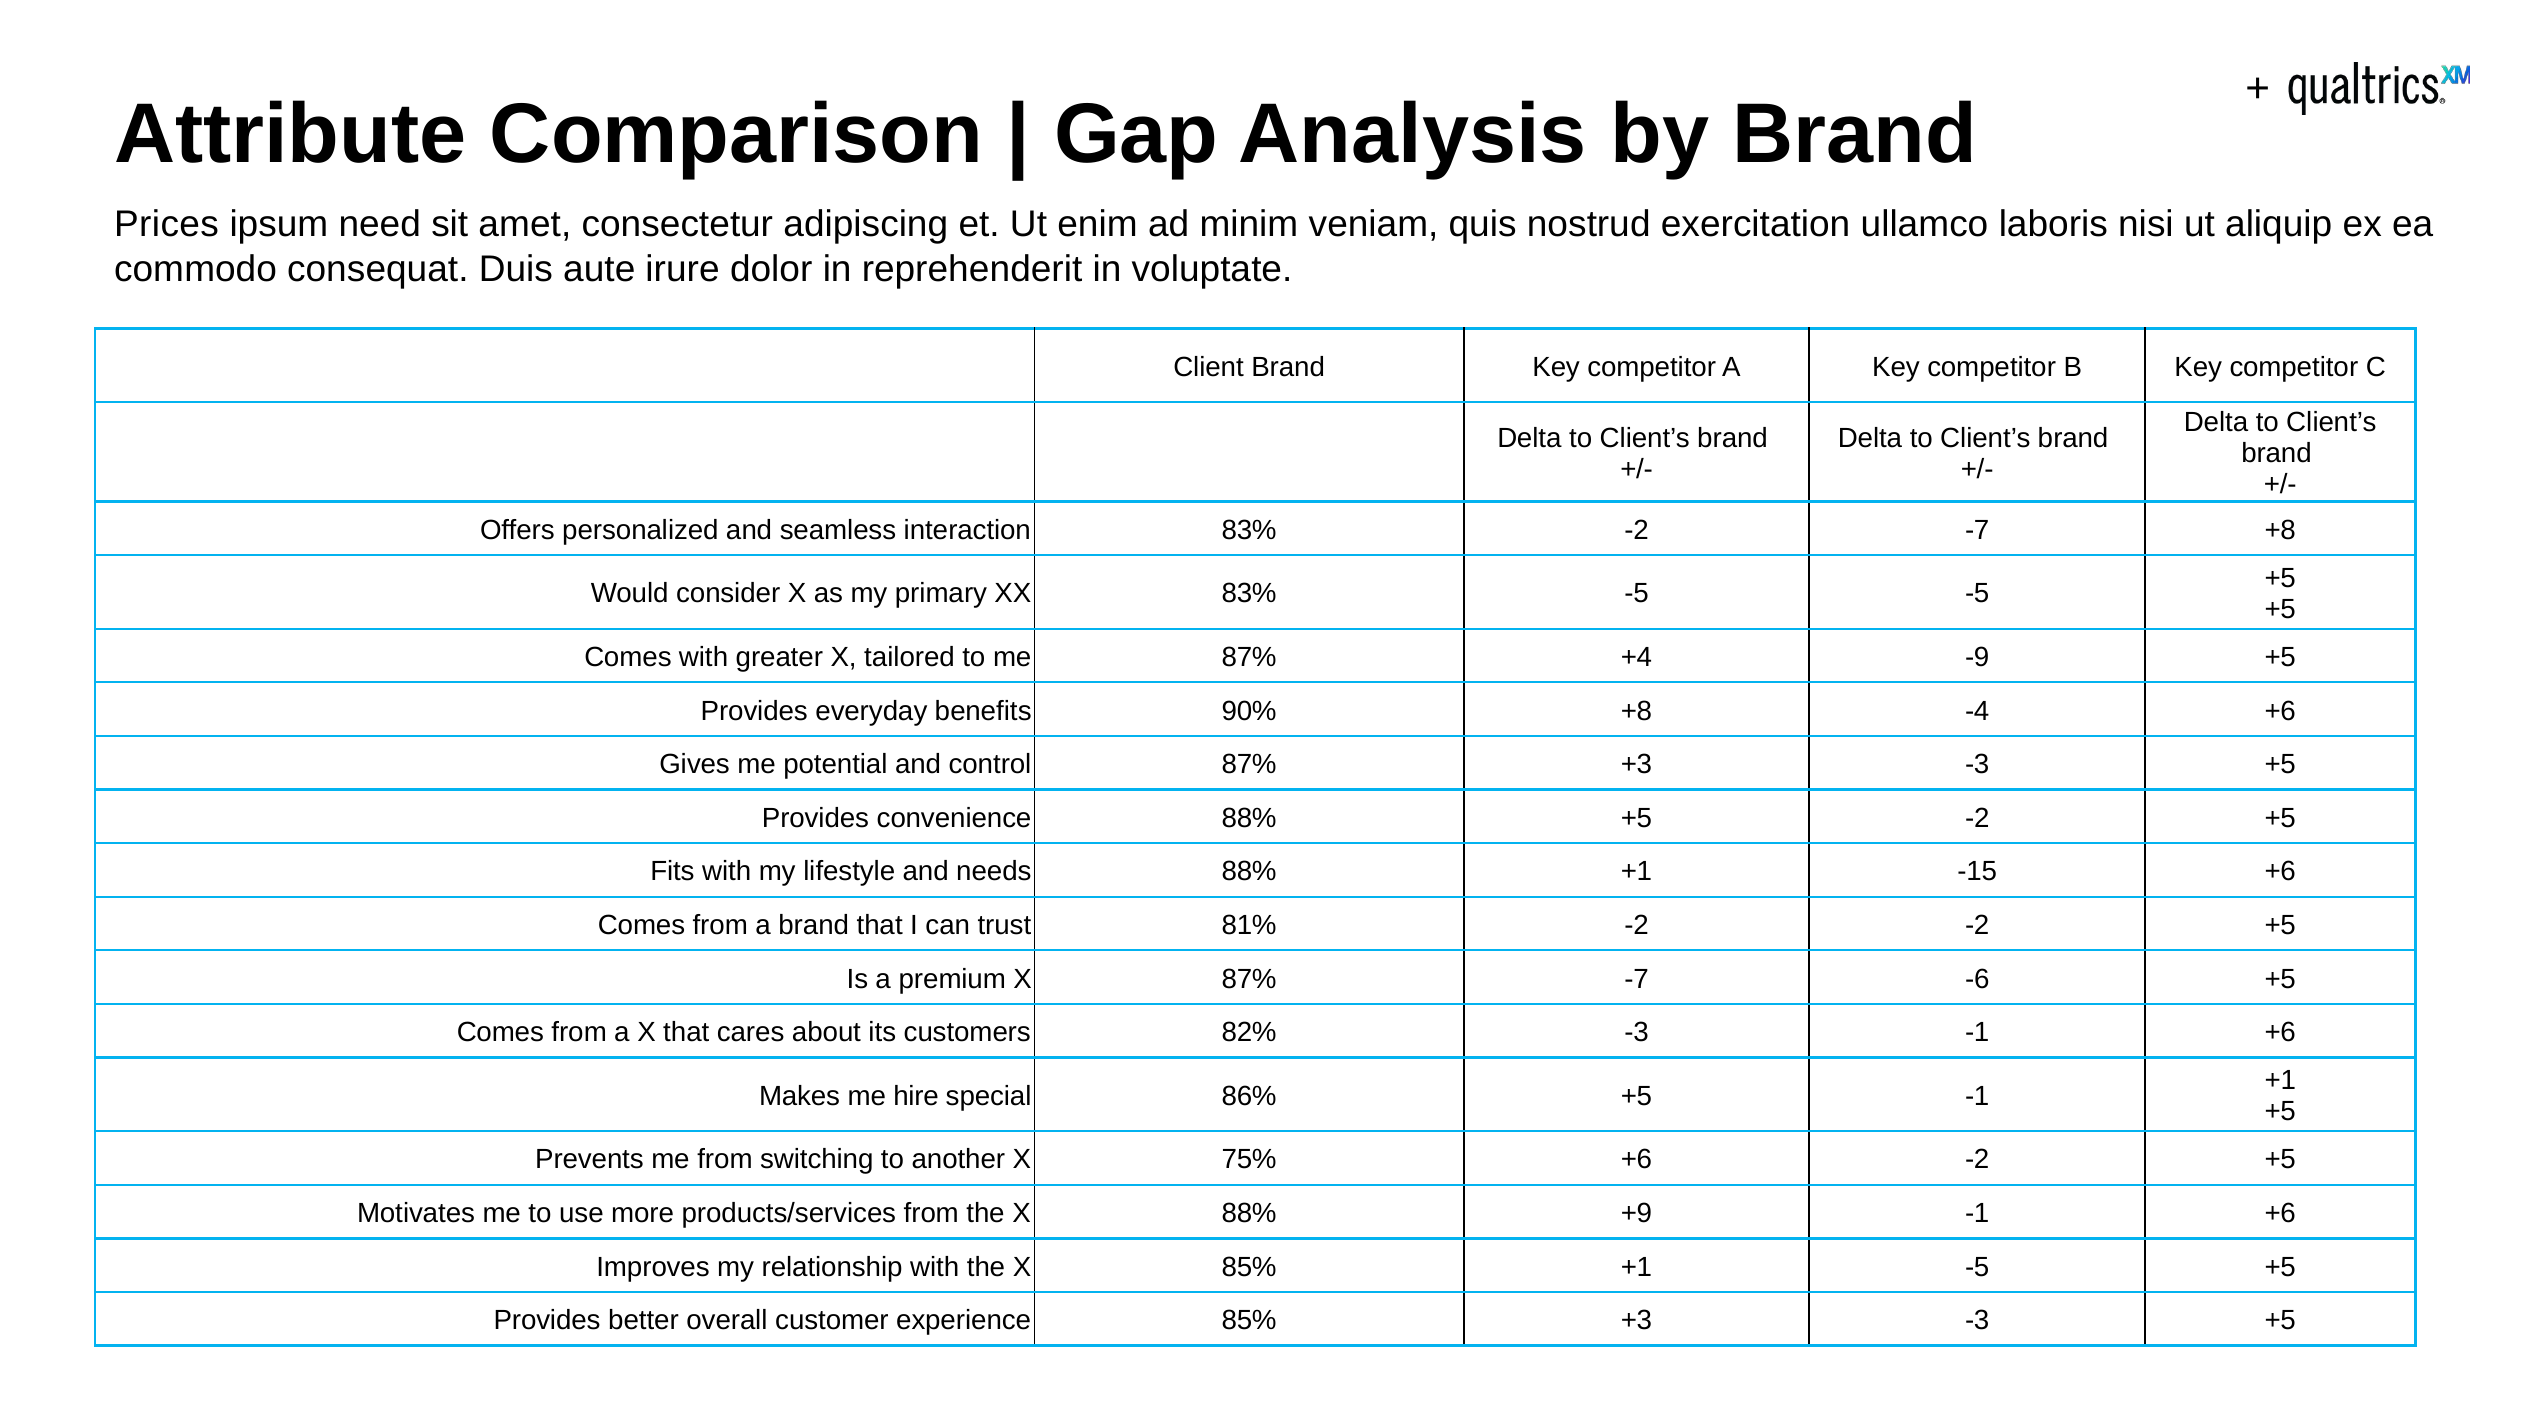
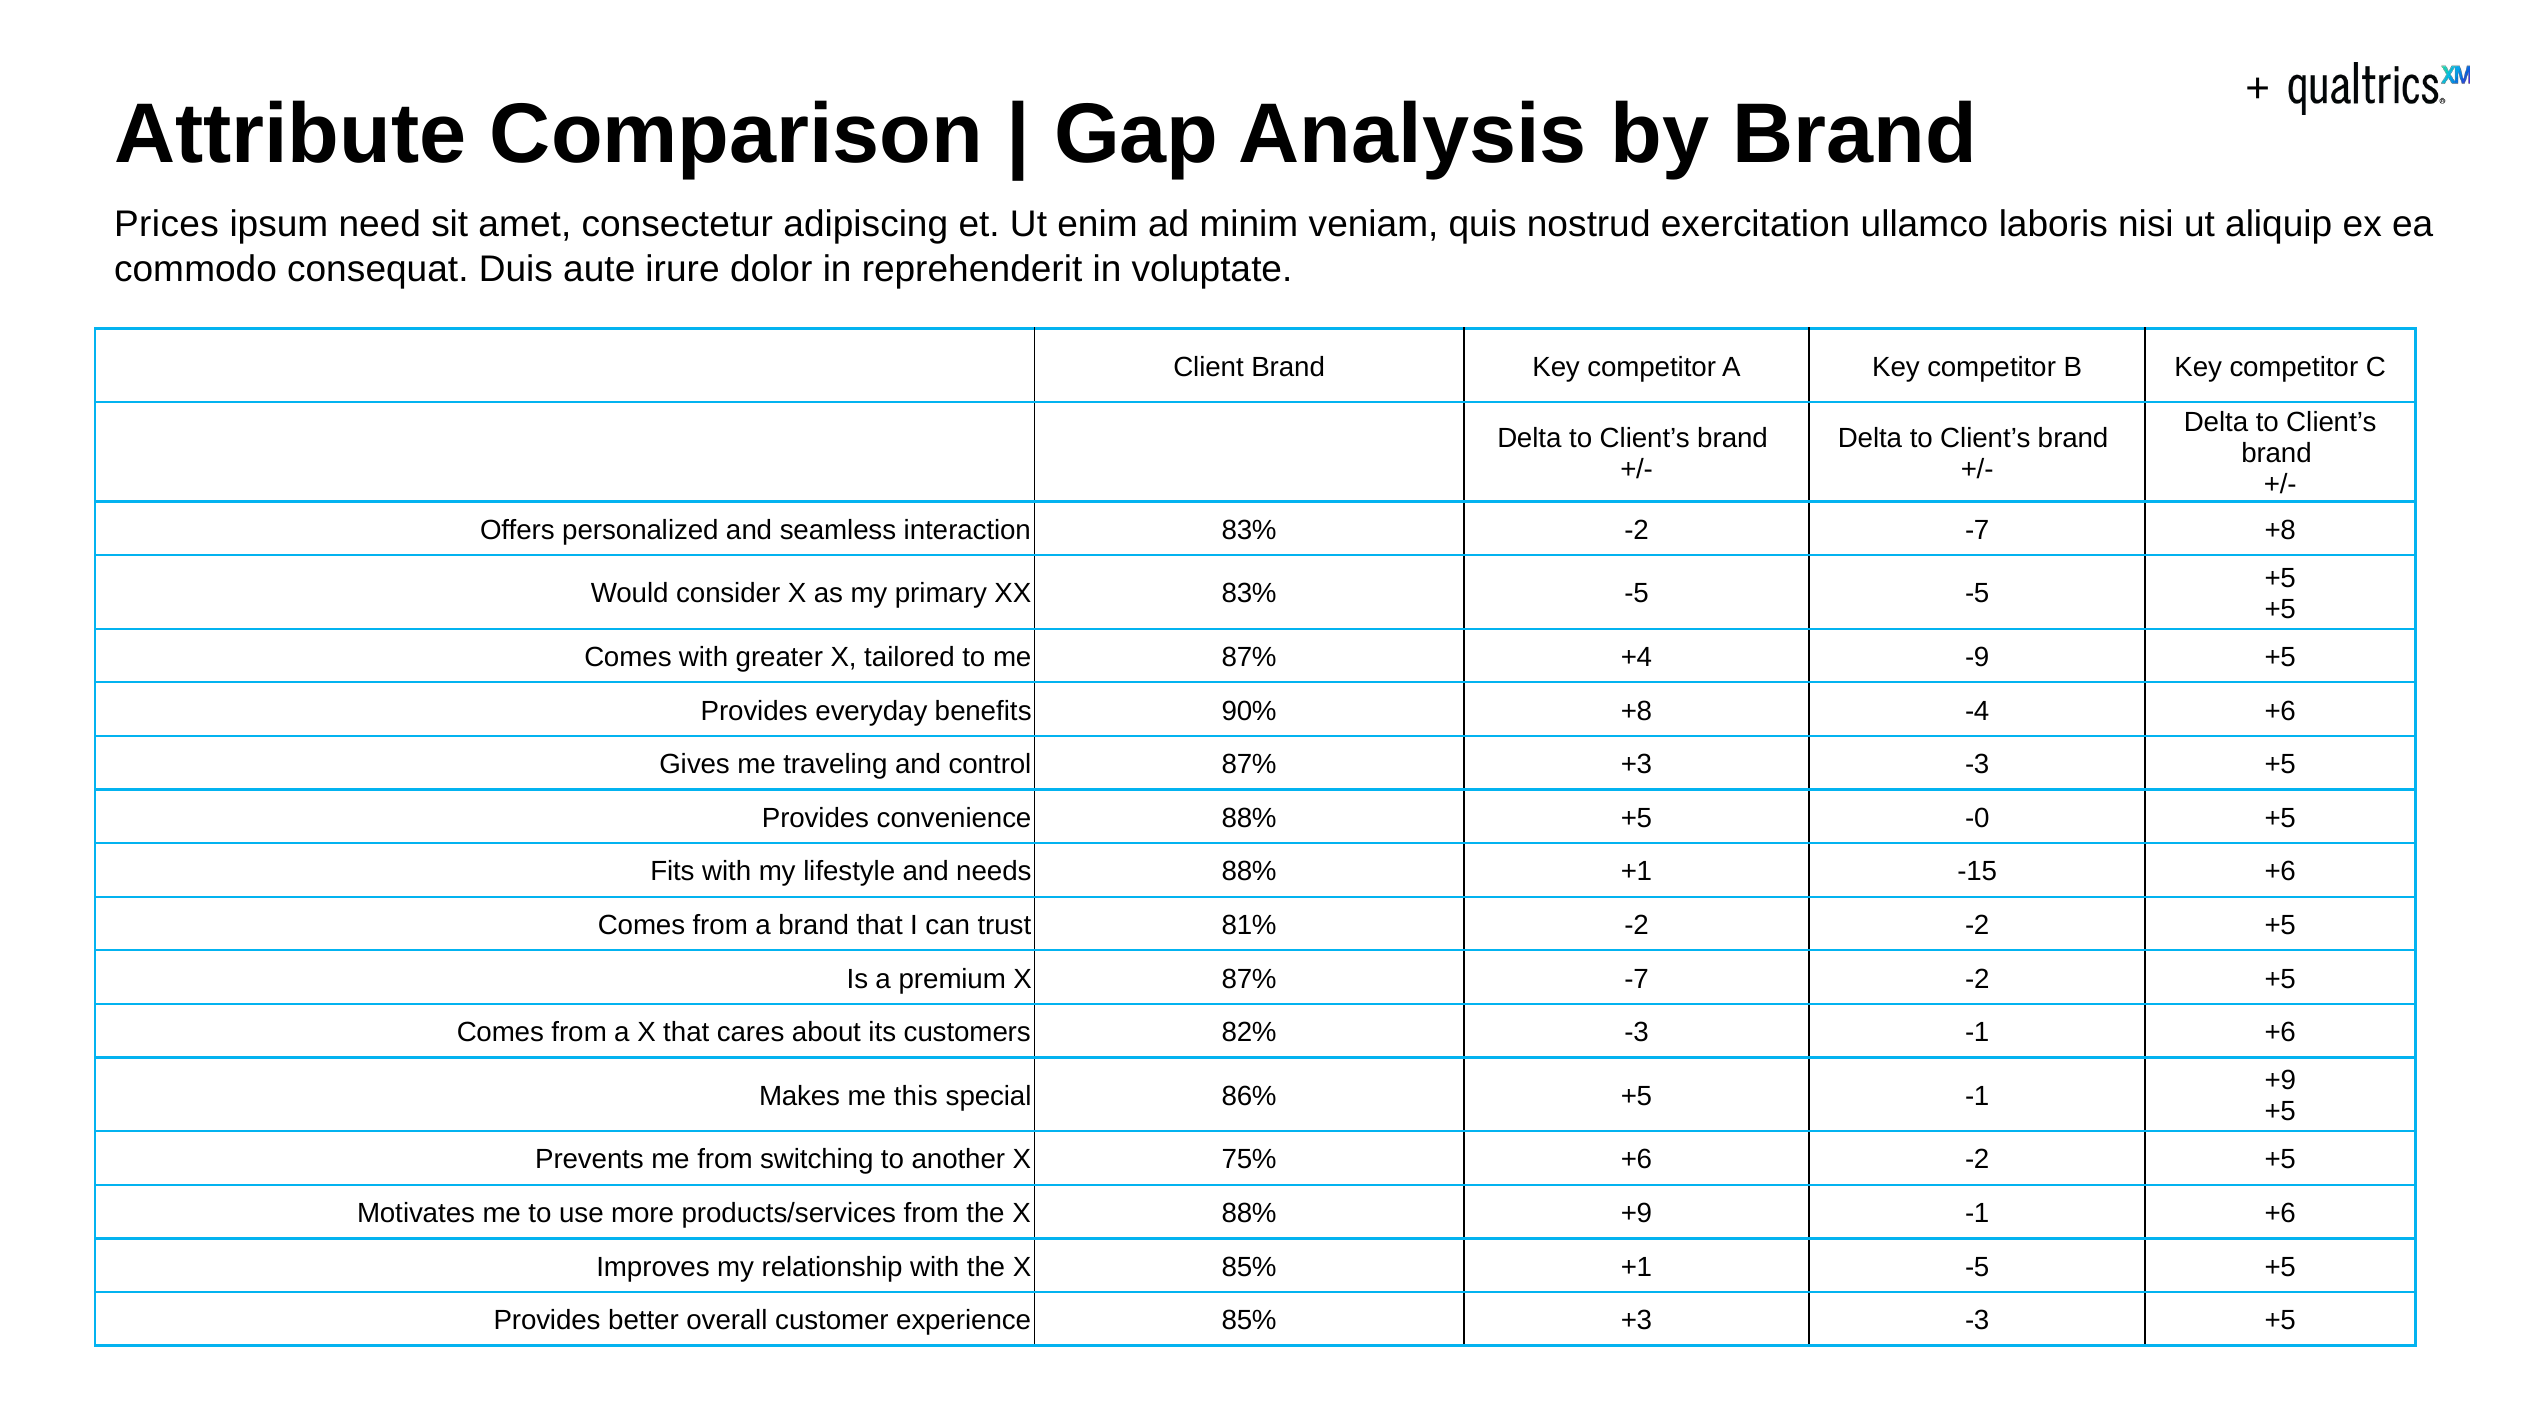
potential: potential -> traveling (835, 764)
+5 -2: -2 -> -0 (1977, 818)
-7 -6: -6 -> -2 (1977, 979)
+1: +1 -> +9 (2280, 1080)
hire: hire -> this (916, 1096)
